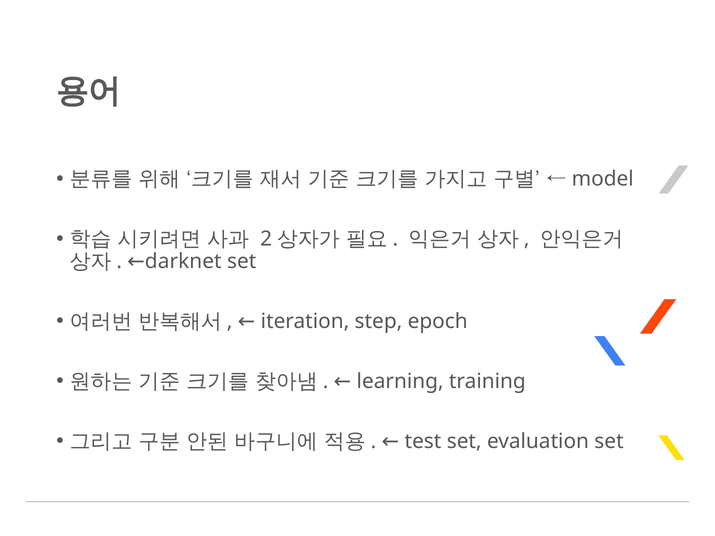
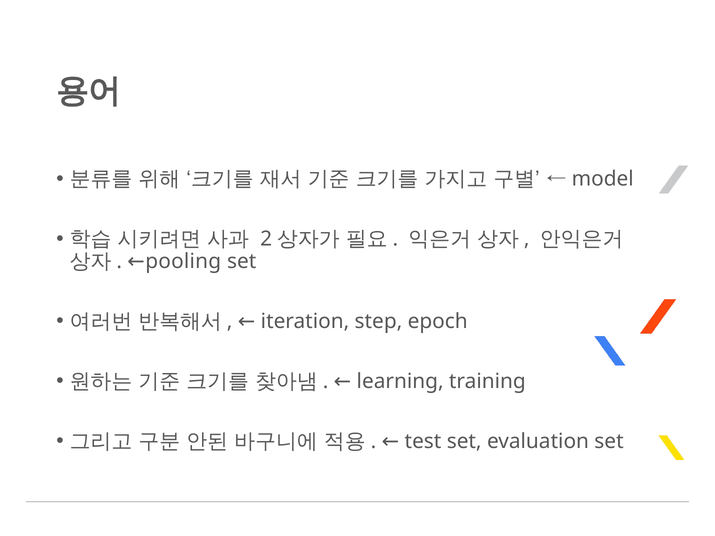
darknet: darknet -> pooling (183, 262)
